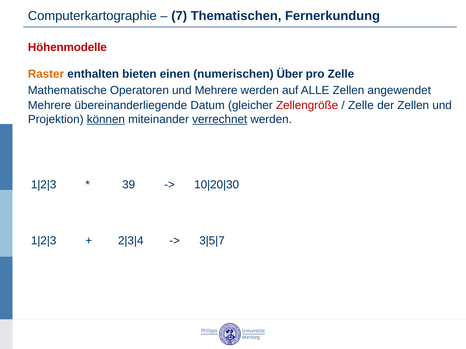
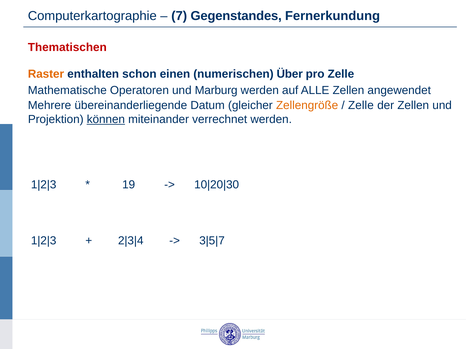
Thematischen: Thematischen -> Gegenstandes (236, 16)
Höhenmodelle: Höhenmodelle -> Thematischen (67, 47)
bieten: bieten -> schon (139, 74)
und Mehrere: Mehrere -> Marburg (216, 91)
Zellengröße colour: red -> orange (307, 106)
verrechnet underline: present -> none (220, 120)
39: 39 -> 19 (129, 185)
